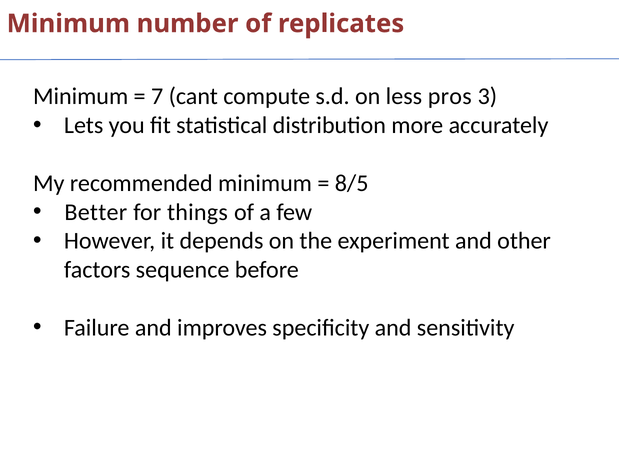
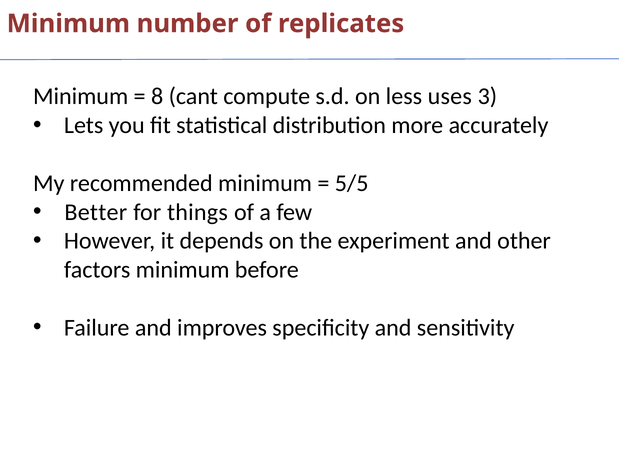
7: 7 -> 8 (157, 97)
pros: pros -> uses (450, 97)
8/5: 8/5 -> 5/5 (352, 183)
factors sequence: sequence -> minimum (183, 270)
